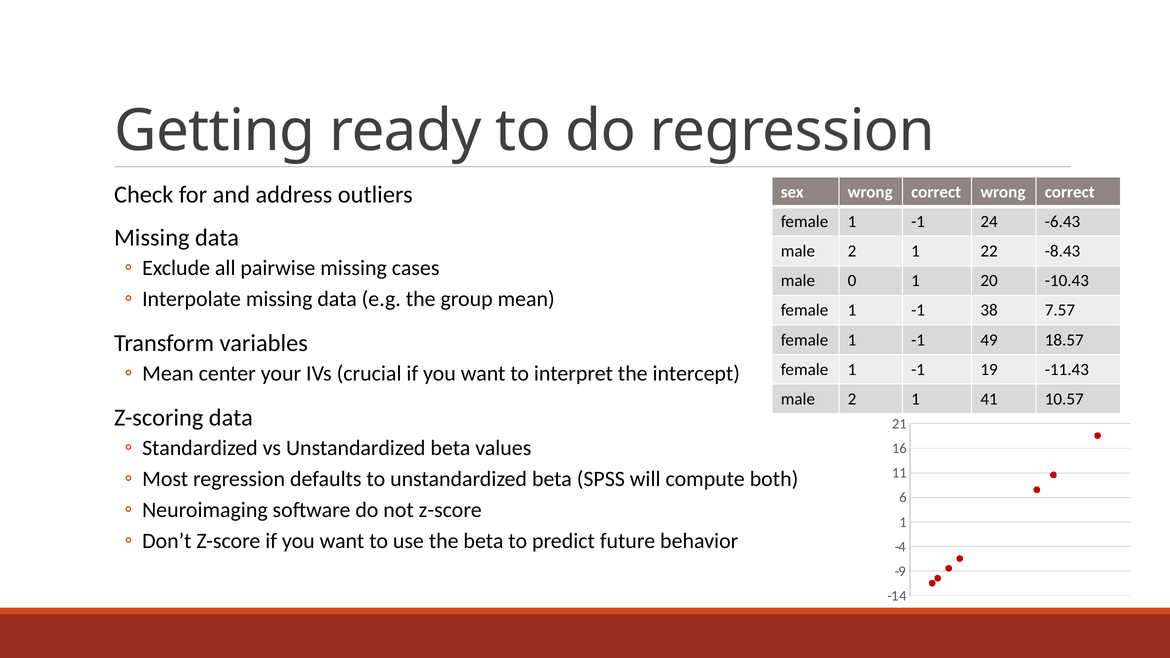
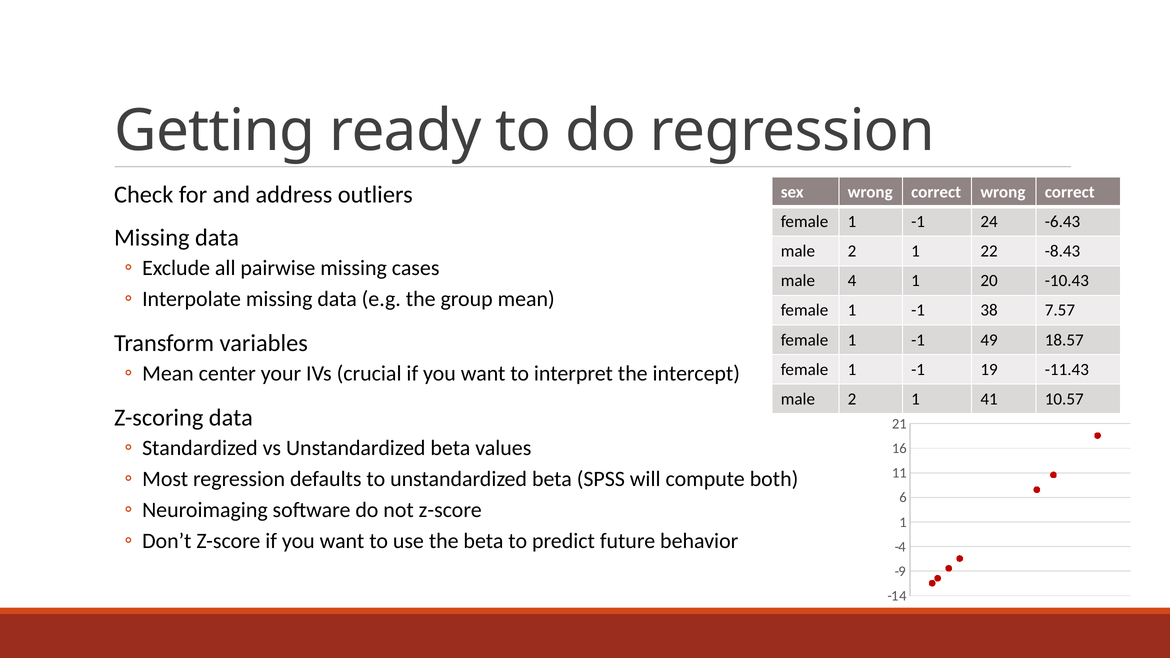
0: 0 -> 4 (852, 281)
